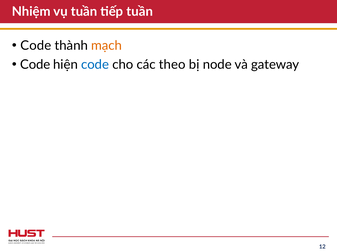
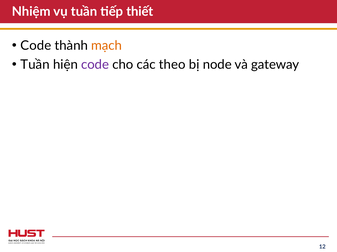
tiếp tuần: tuần -> thiết (140, 12)
Code: Code -> Tuần (35, 65)
code colour: blue -> purple (95, 65)
